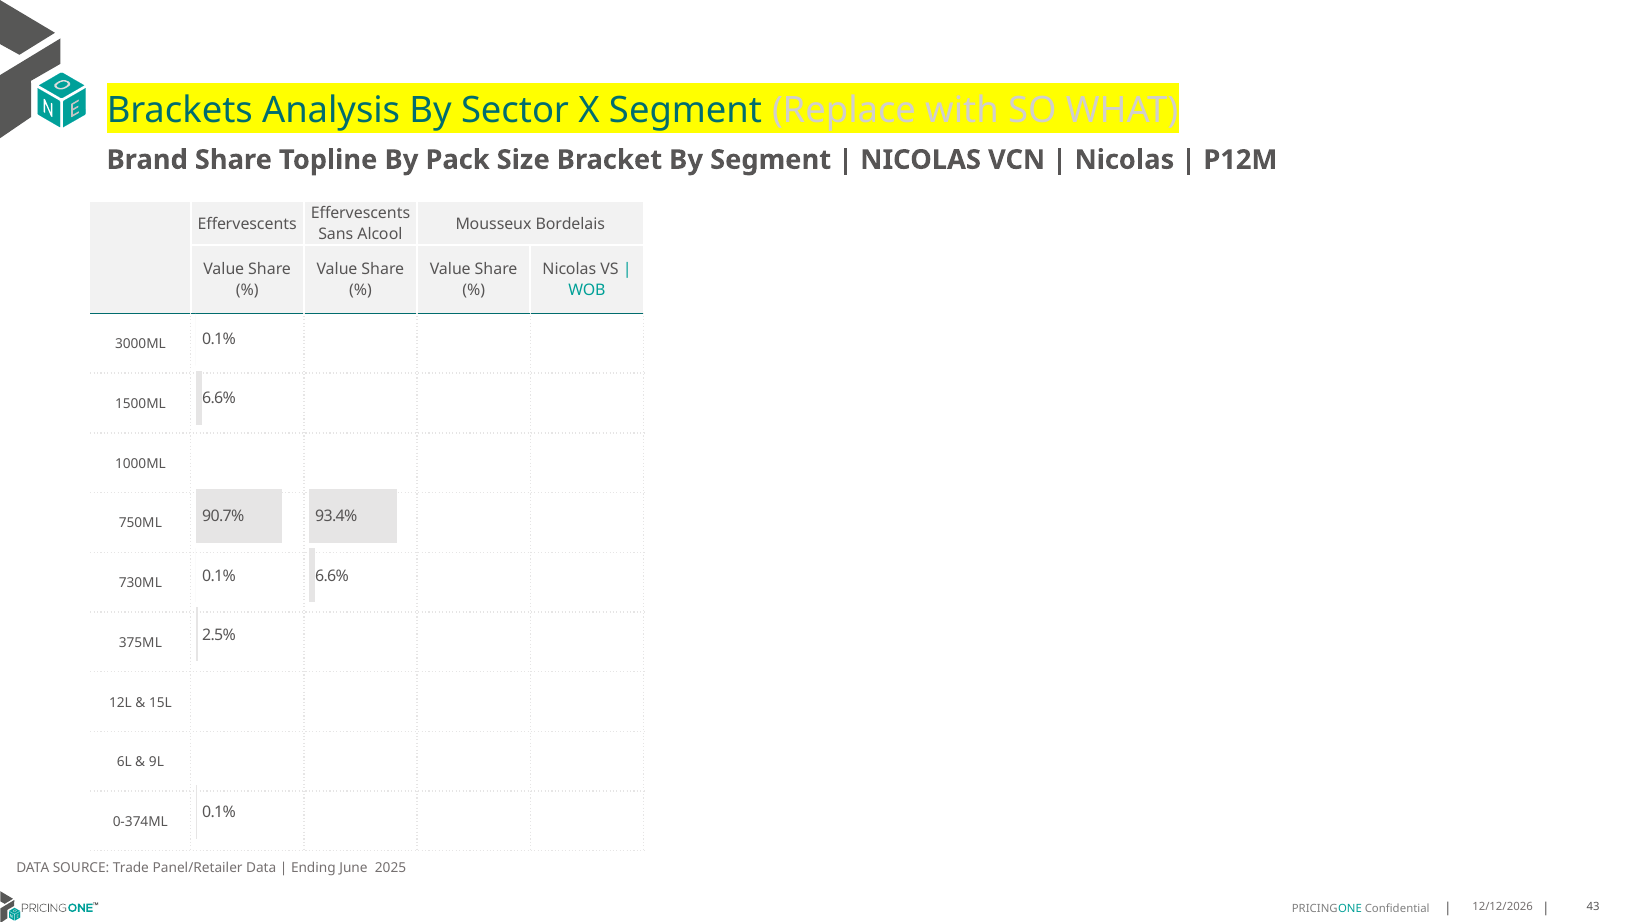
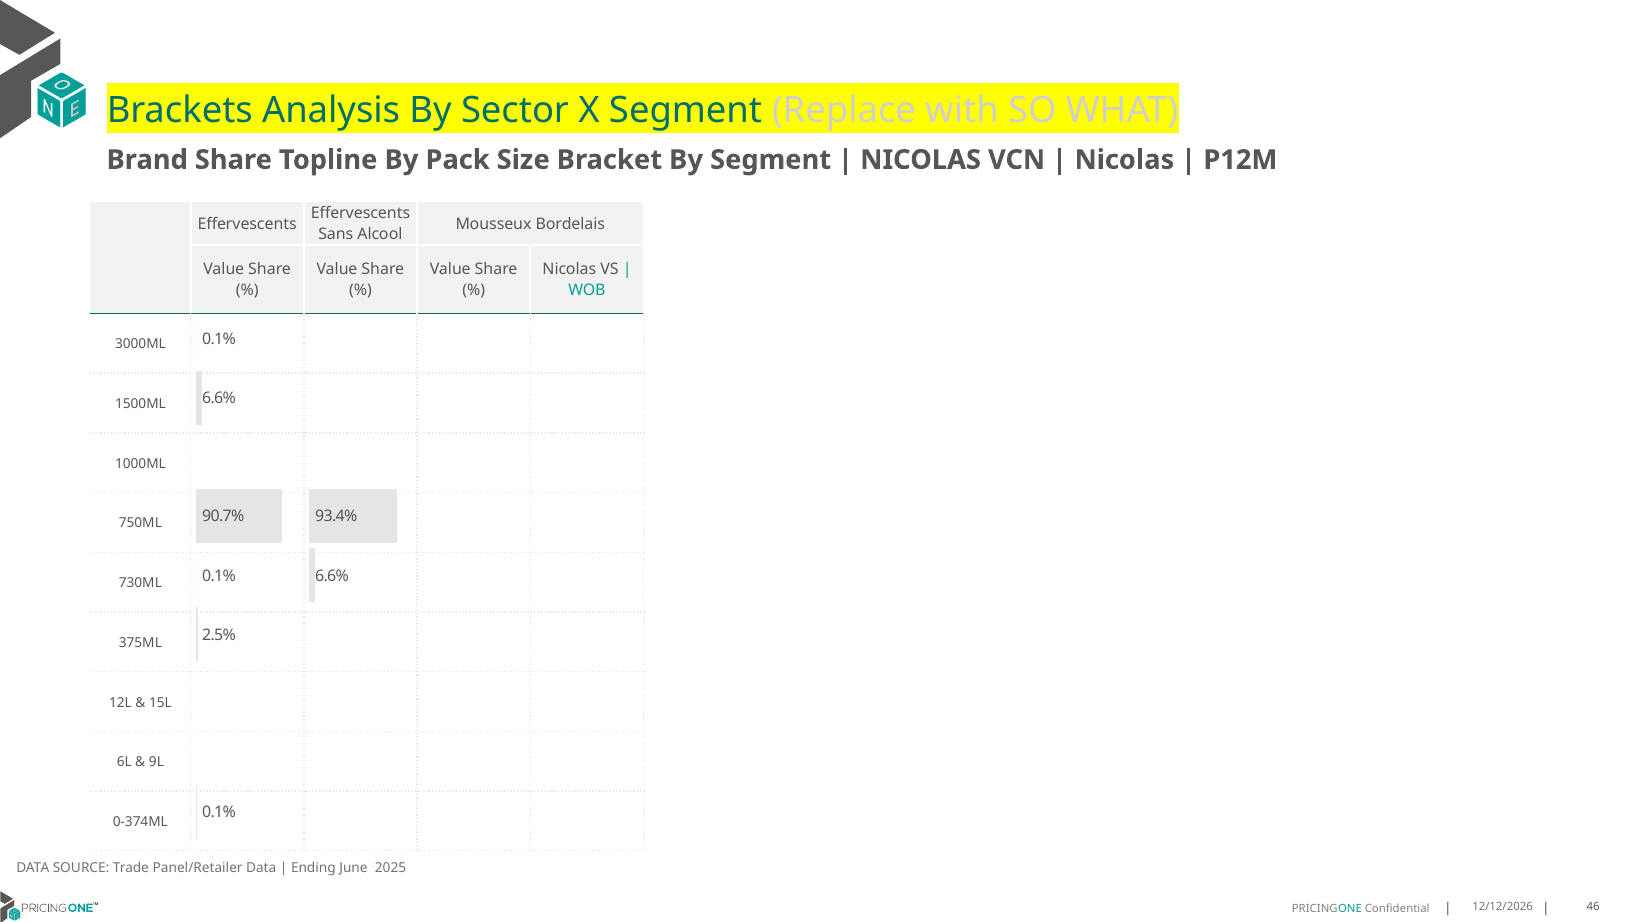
43: 43 -> 46 (1593, 907)
